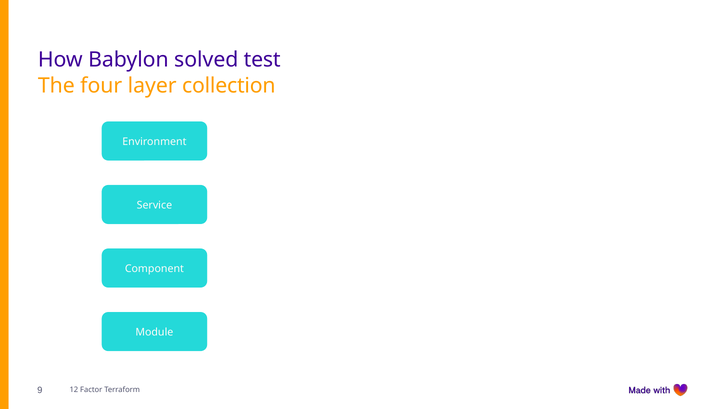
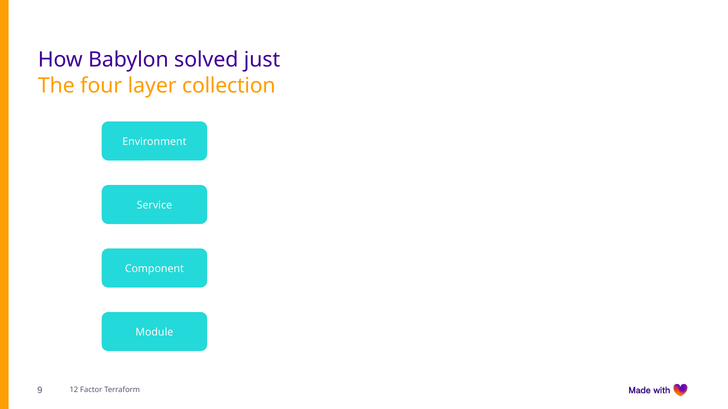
test: test -> just (262, 60)
